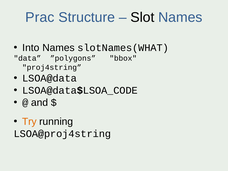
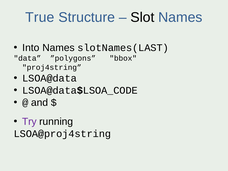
Prac: Prac -> True (40, 17)
slotNames(WHAT: slotNames(WHAT -> slotNames(LAST (123, 48)
Try colour: orange -> purple (29, 122)
